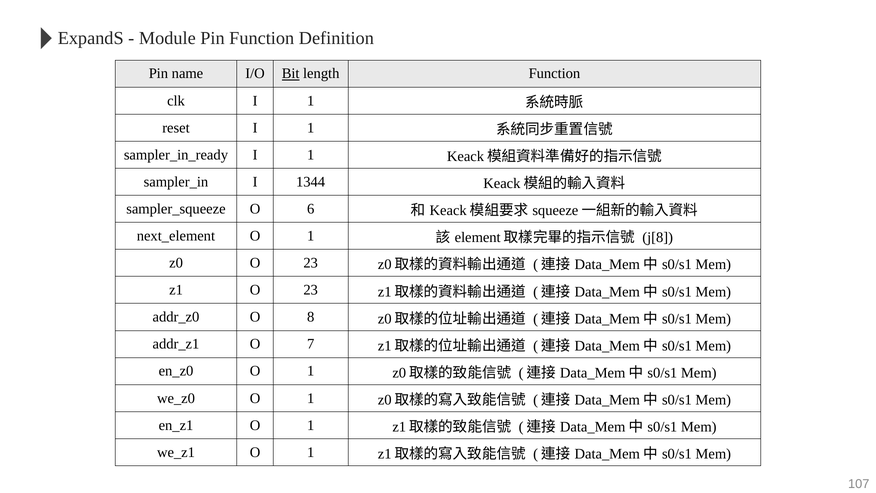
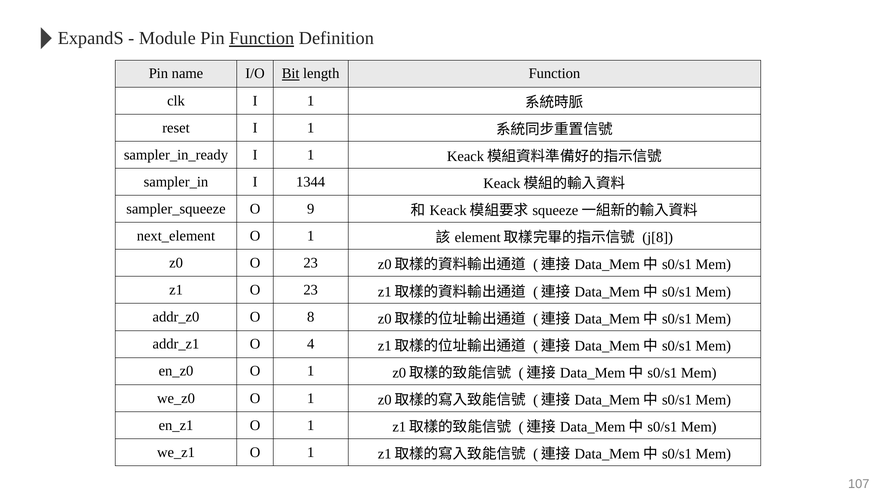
Function underline: none -> present (262, 38)
6: 6 -> 9 (311, 209)
7: 7 -> 4 (311, 344)
